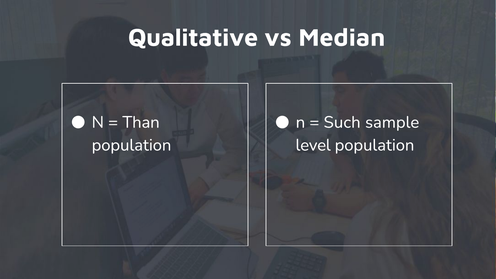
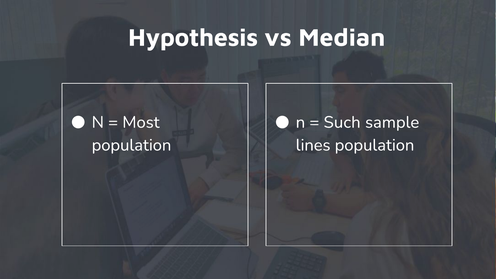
Qualitative: Qualitative -> Hypothesis (193, 38)
Than: Than -> Most (141, 122)
level: level -> lines (313, 145)
